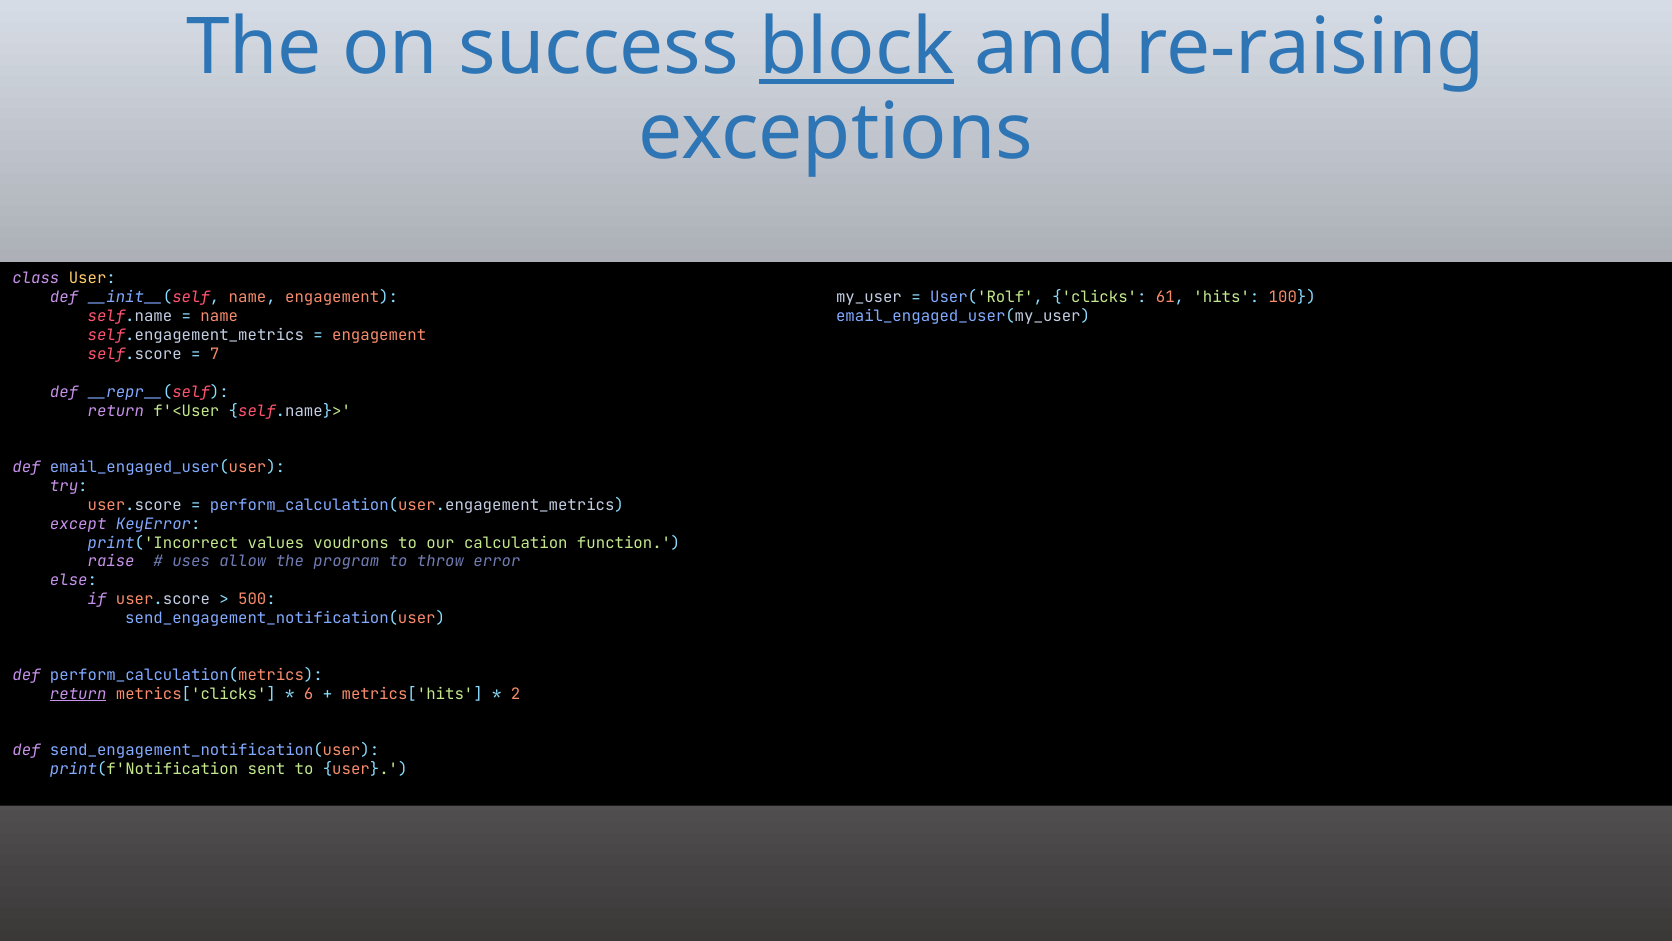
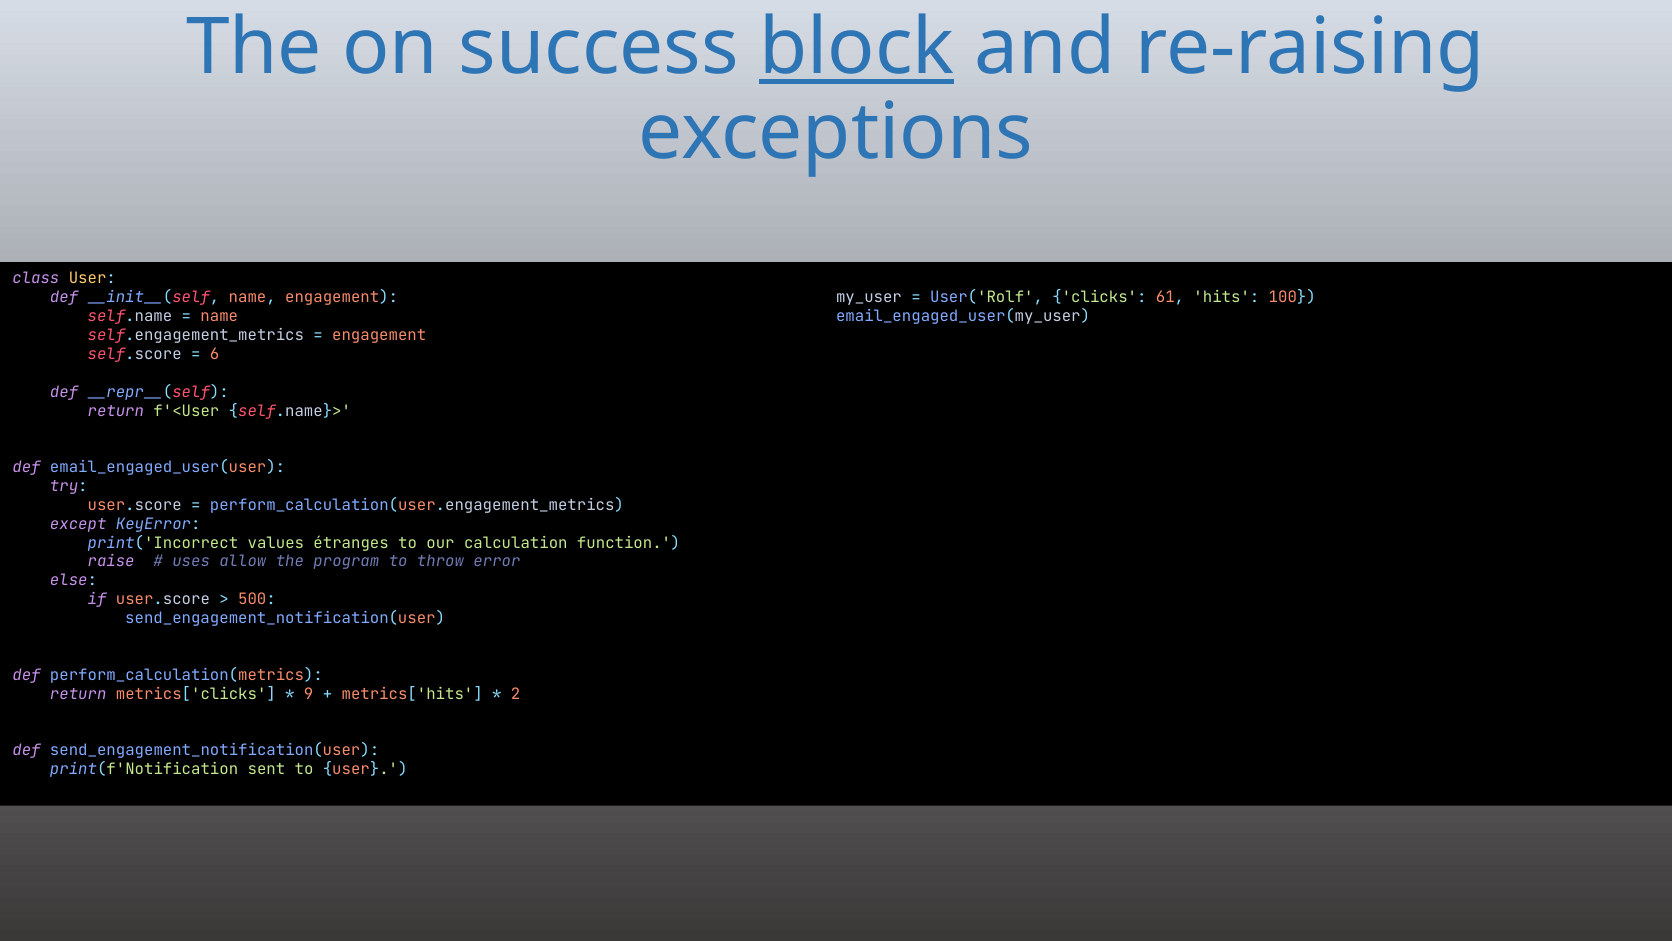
7: 7 -> 6 (215, 354)
voudrons: voudrons -> étranges (351, 543)
return underline: present -> none (78, 693)
6: 6 -> 9 (309, 693)
